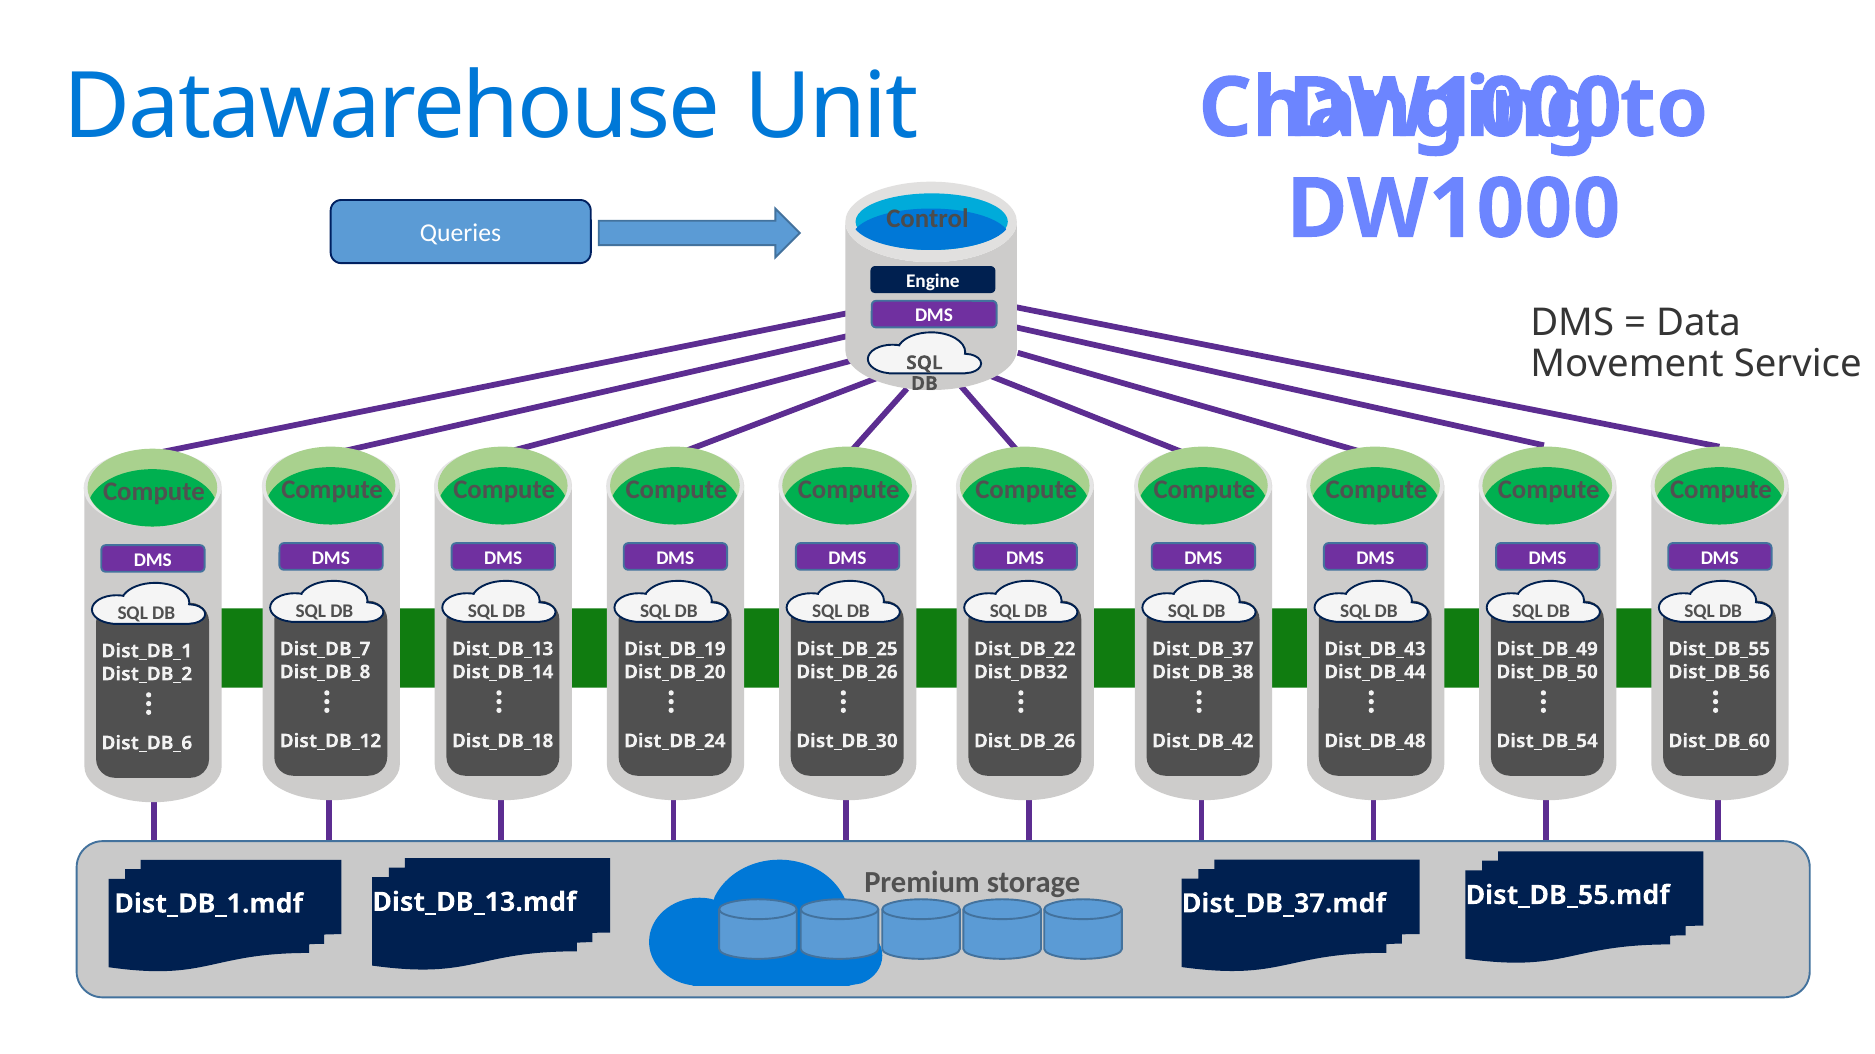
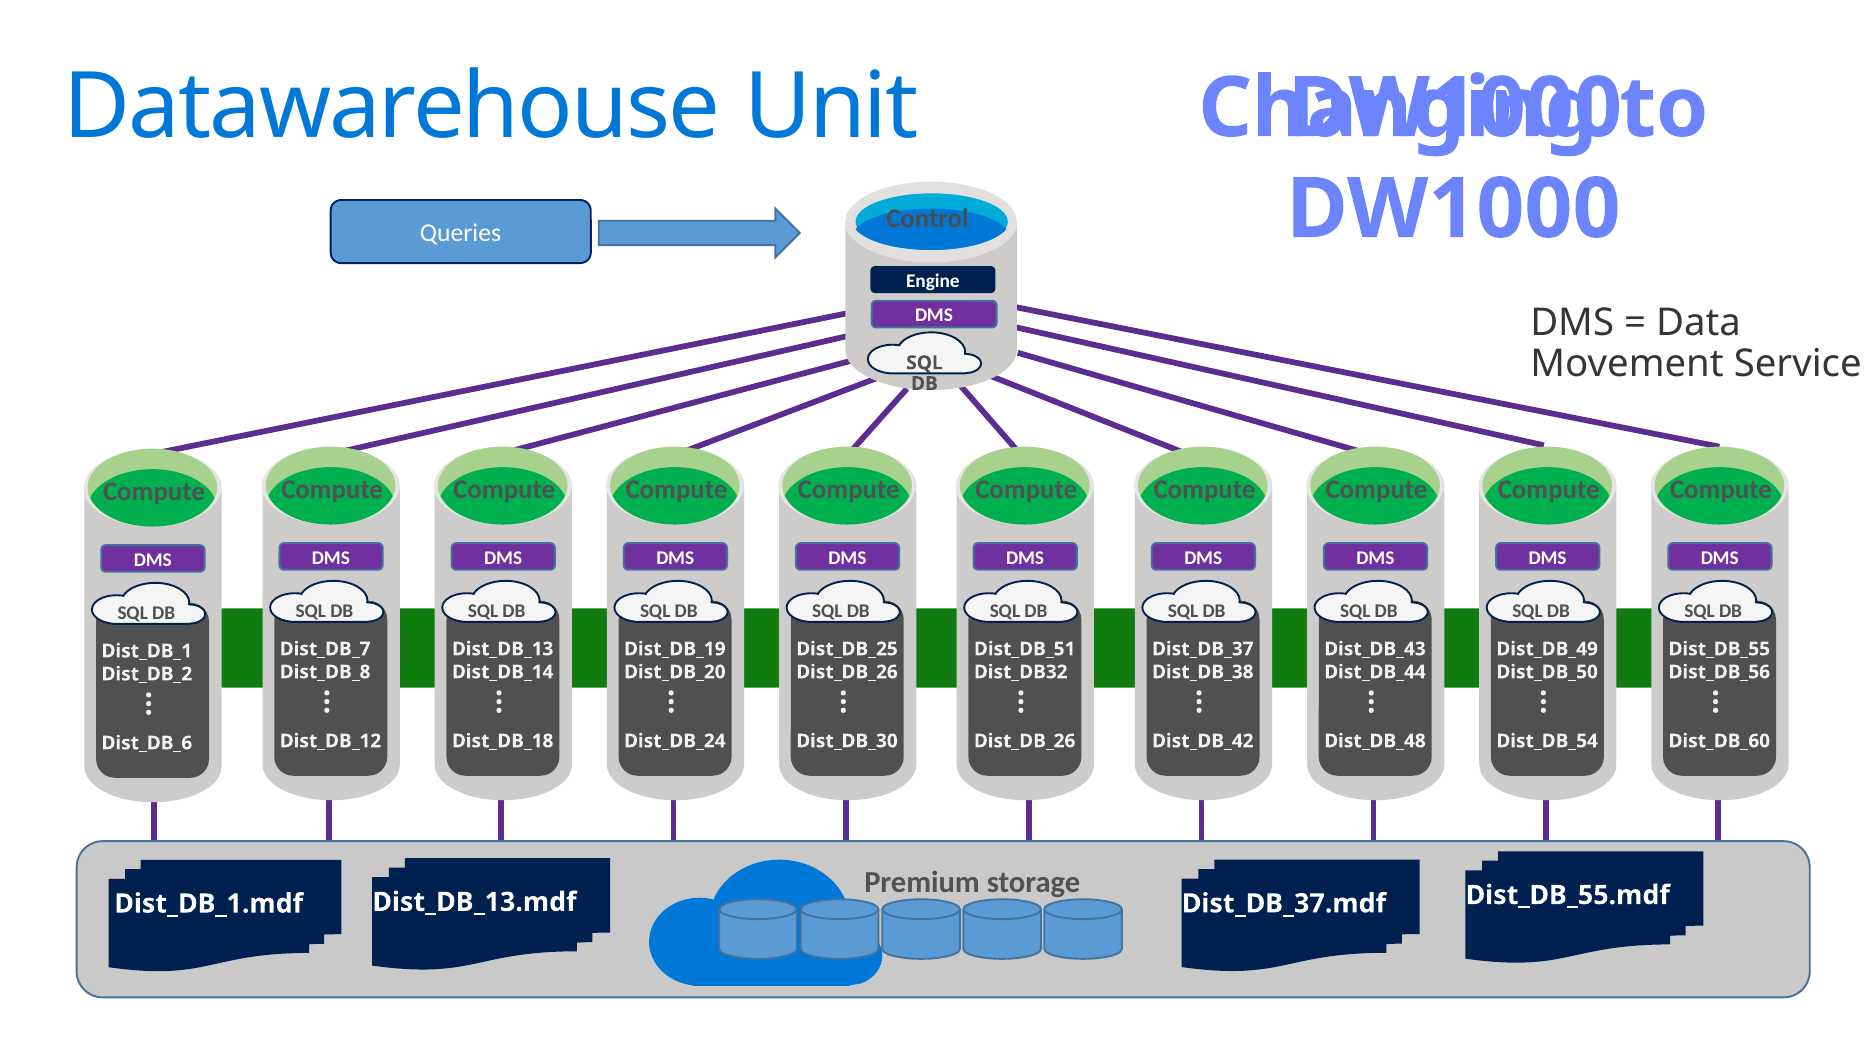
Dist_DB_22: Dist_DB_22 -> Dist_DB_51 (1025, 649)
